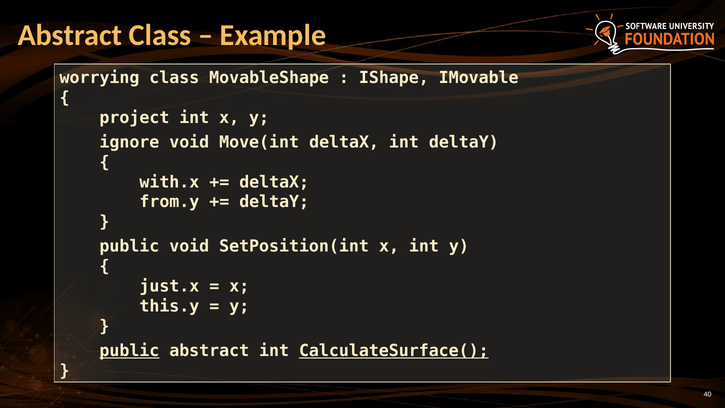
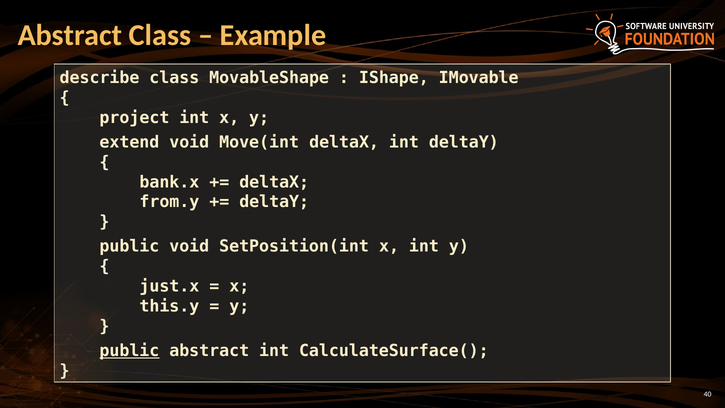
worrying: worrying -> describe (100, 78)
ignore: ignore -> extend (129, 142)
with.x: with.x -> bank.x (169, 182)
CalculateSurface( underline: present -> none (394, 351)
